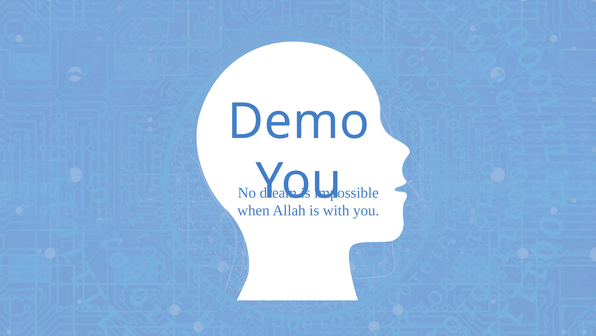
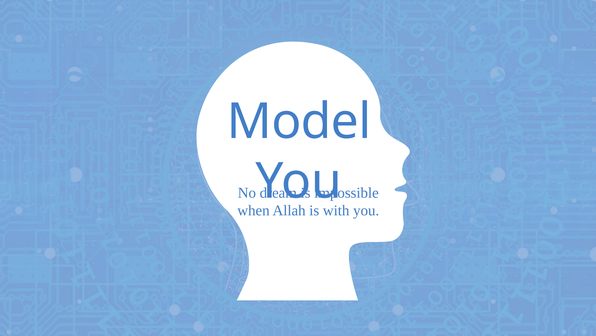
Demo: Demo -> Model (299, 121)
